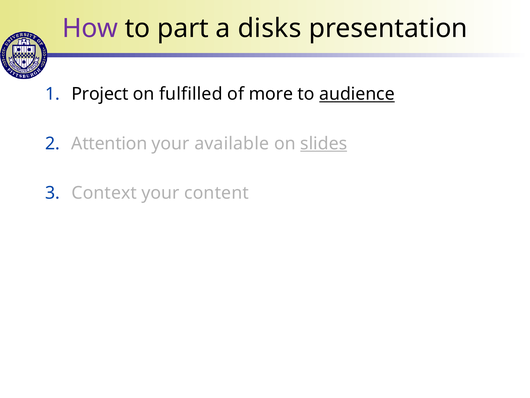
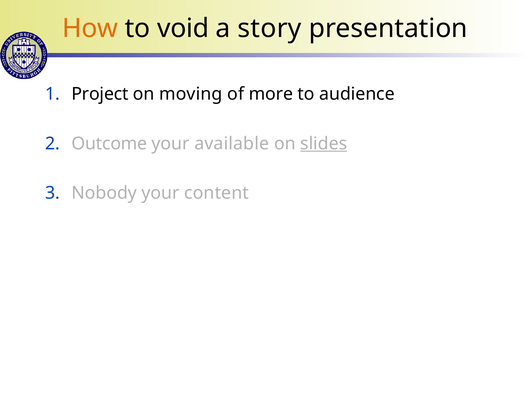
How colour: purple -> orange (90, 28)
part: part -> void (183, 28)
disks: disks -> story (270, 28)
fulfilled: fulfilled -> moving (191, 94)
audience underline: present -> none (357, 94)
Attention: Attention -> Outcome (109, 143)
Context: Context -> Nobody (104, 193)
